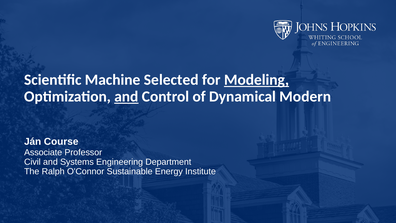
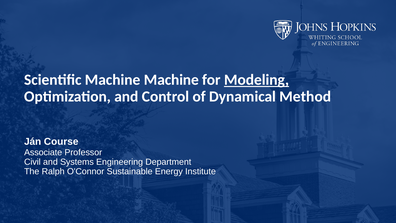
Machine Selected: Selected -> Machine (171, 80)
and underline: present -> none (126, 96)
Modern: Modern -> Method (305, 96)
